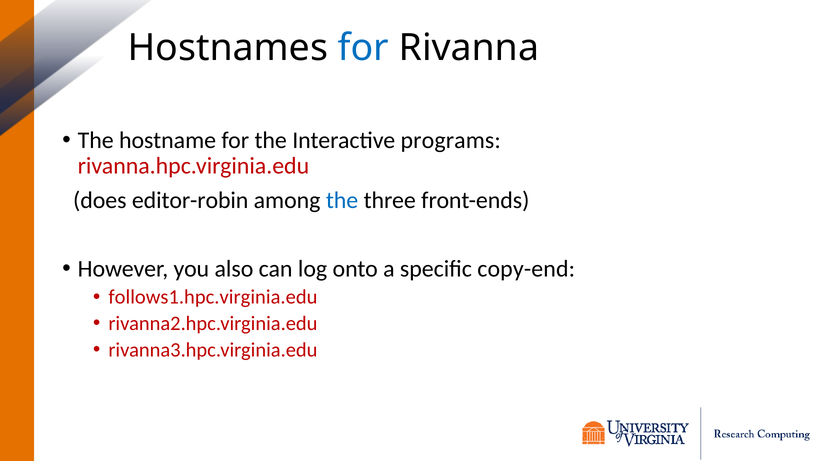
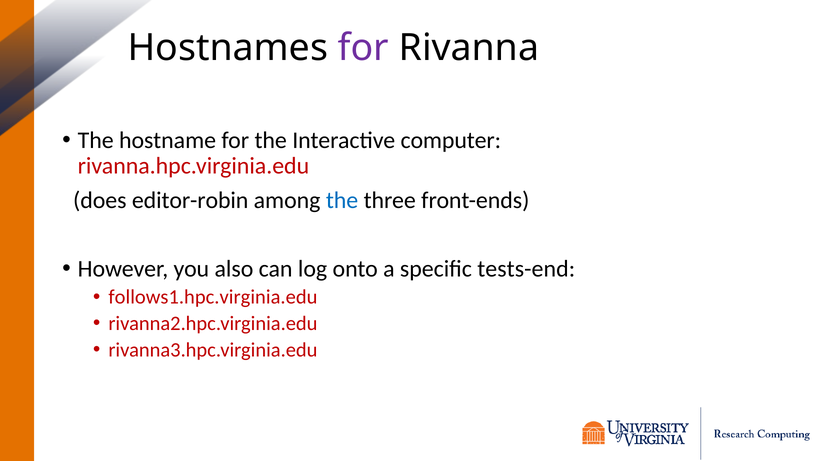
for colour: blue -> purple (363, 48)
programs: programs -> computer (451, 140)
copy-end: copy-end -> tests-end (526, 269)
